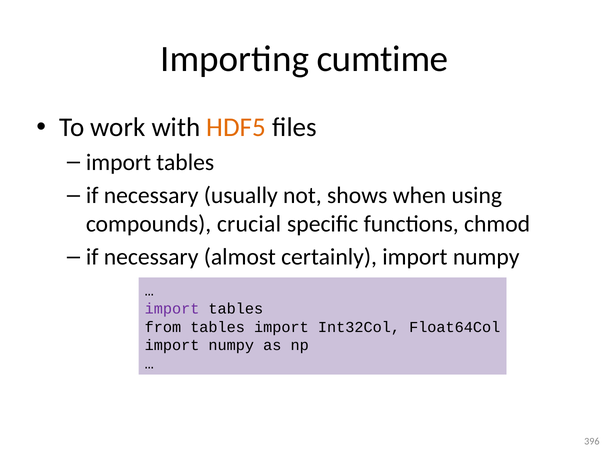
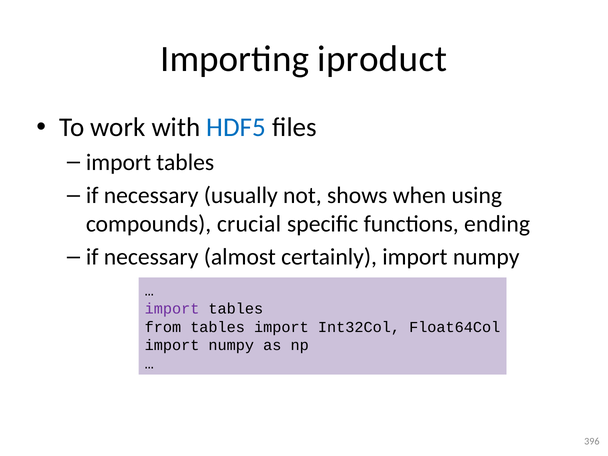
cumtime: cumtime -> iproduct (382, 59)
HDF5 colour: orange -> blue (236, 128)
chmod: chmod -> ending (497, 224)
